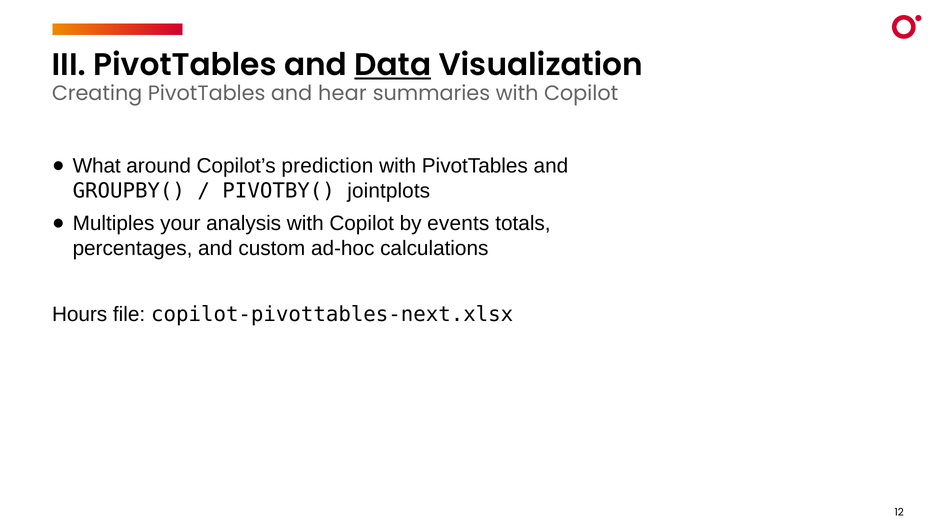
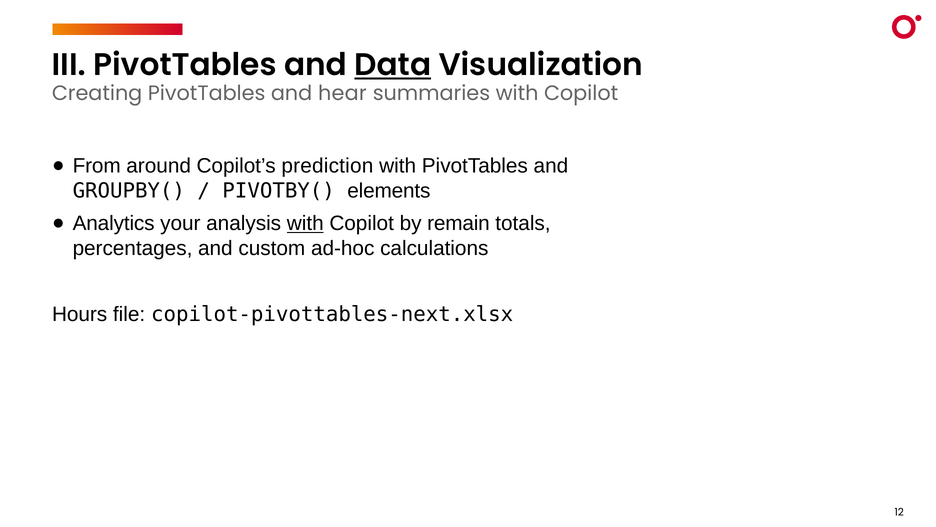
What: What -> From (97, 166)
jointplots: jointplots -> elements (389, 191)
Multiples: Multiples -> Analytics (114, 223)
with underline: none -> present (305, 223)
events: events -> remain (458, 223)
